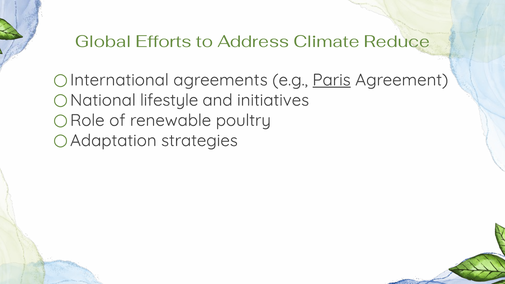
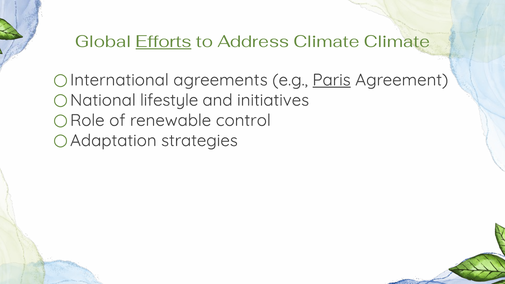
Efforts underline: none -> present (163, 42)
Climate Reduce: Reduce -> Climate (397, 42)
poultry: poultry -> control (243, 120)
